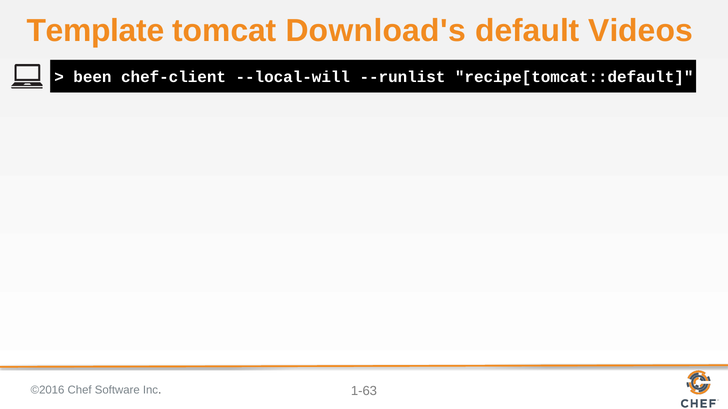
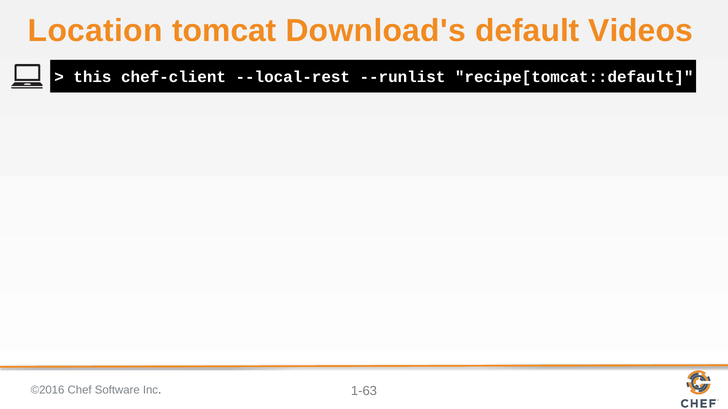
Template: Template -> Location (95, 31)
been: been -> this (92, 77)
--local-will: --local-will -> --local-rest (293, 77)
